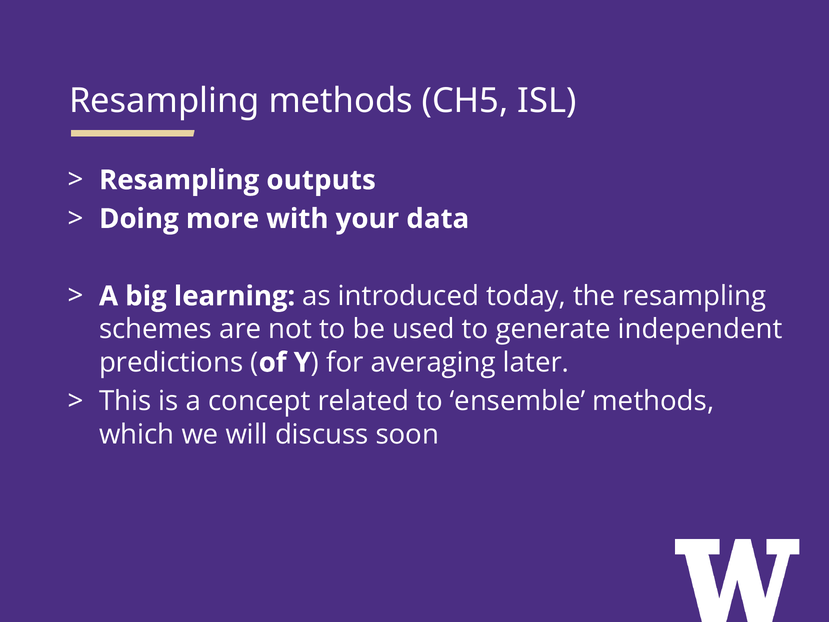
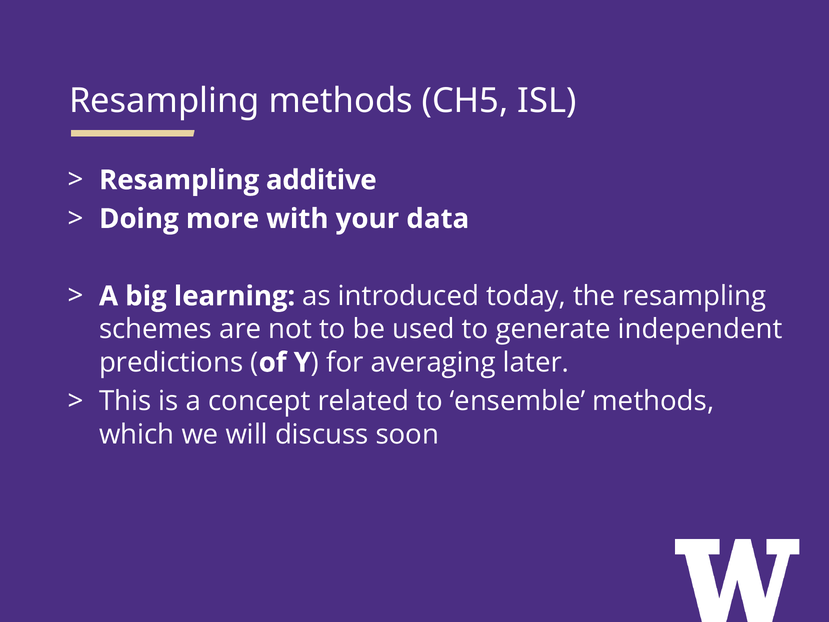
outputs: outputs -> additive (321, 180)
